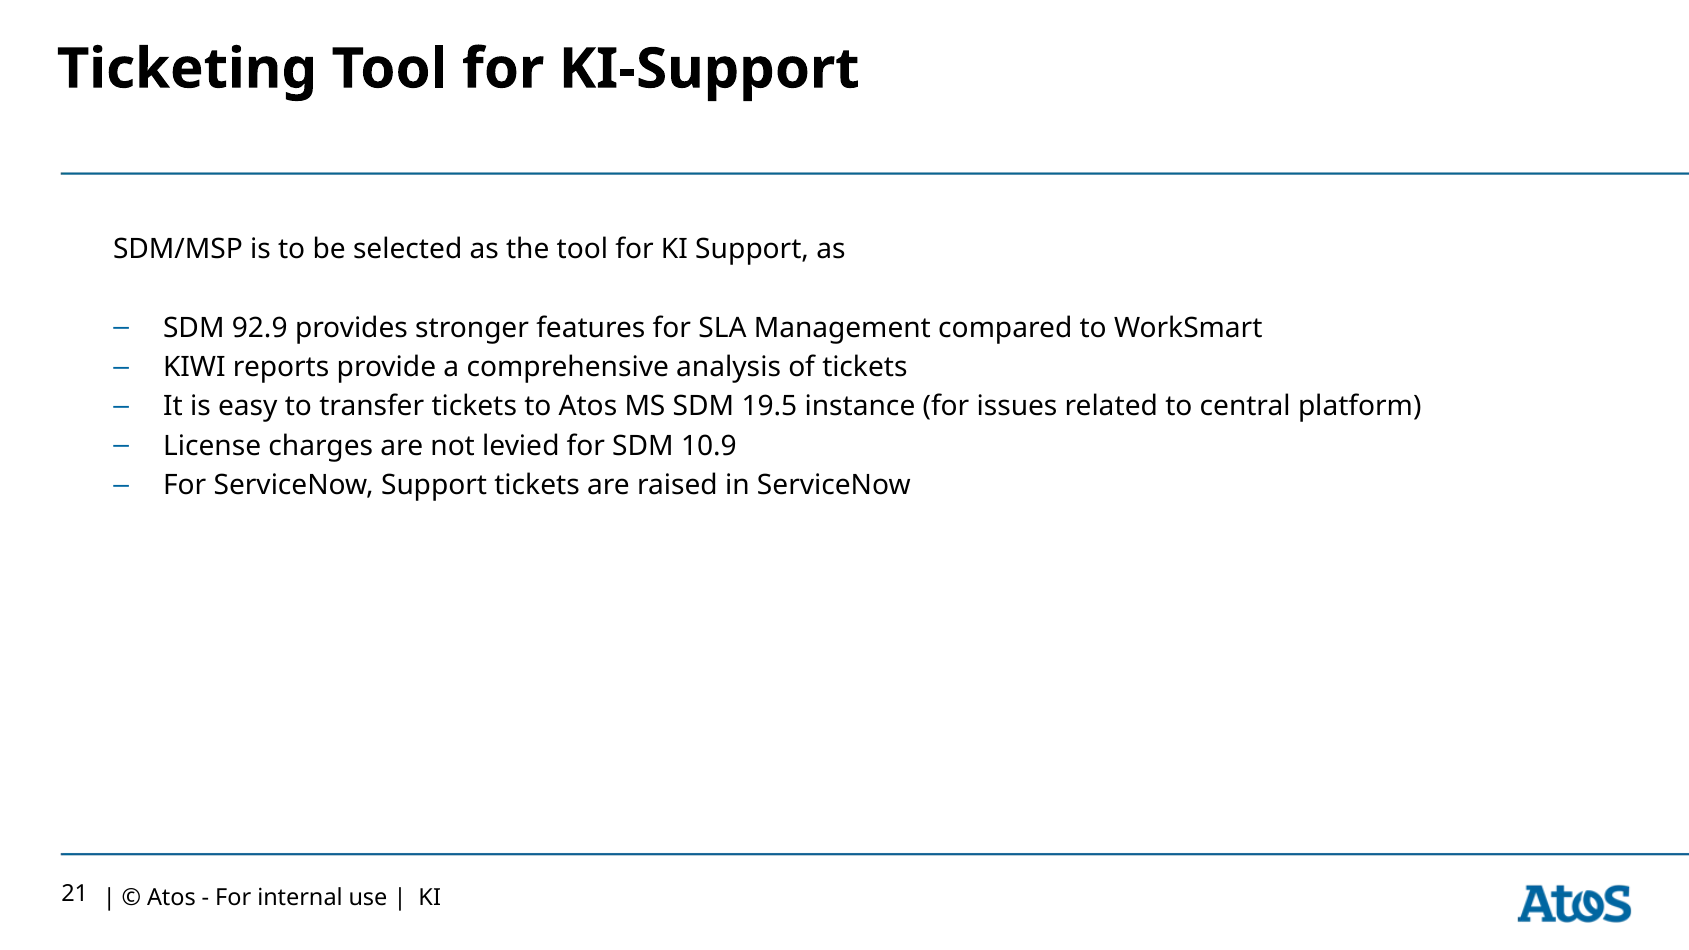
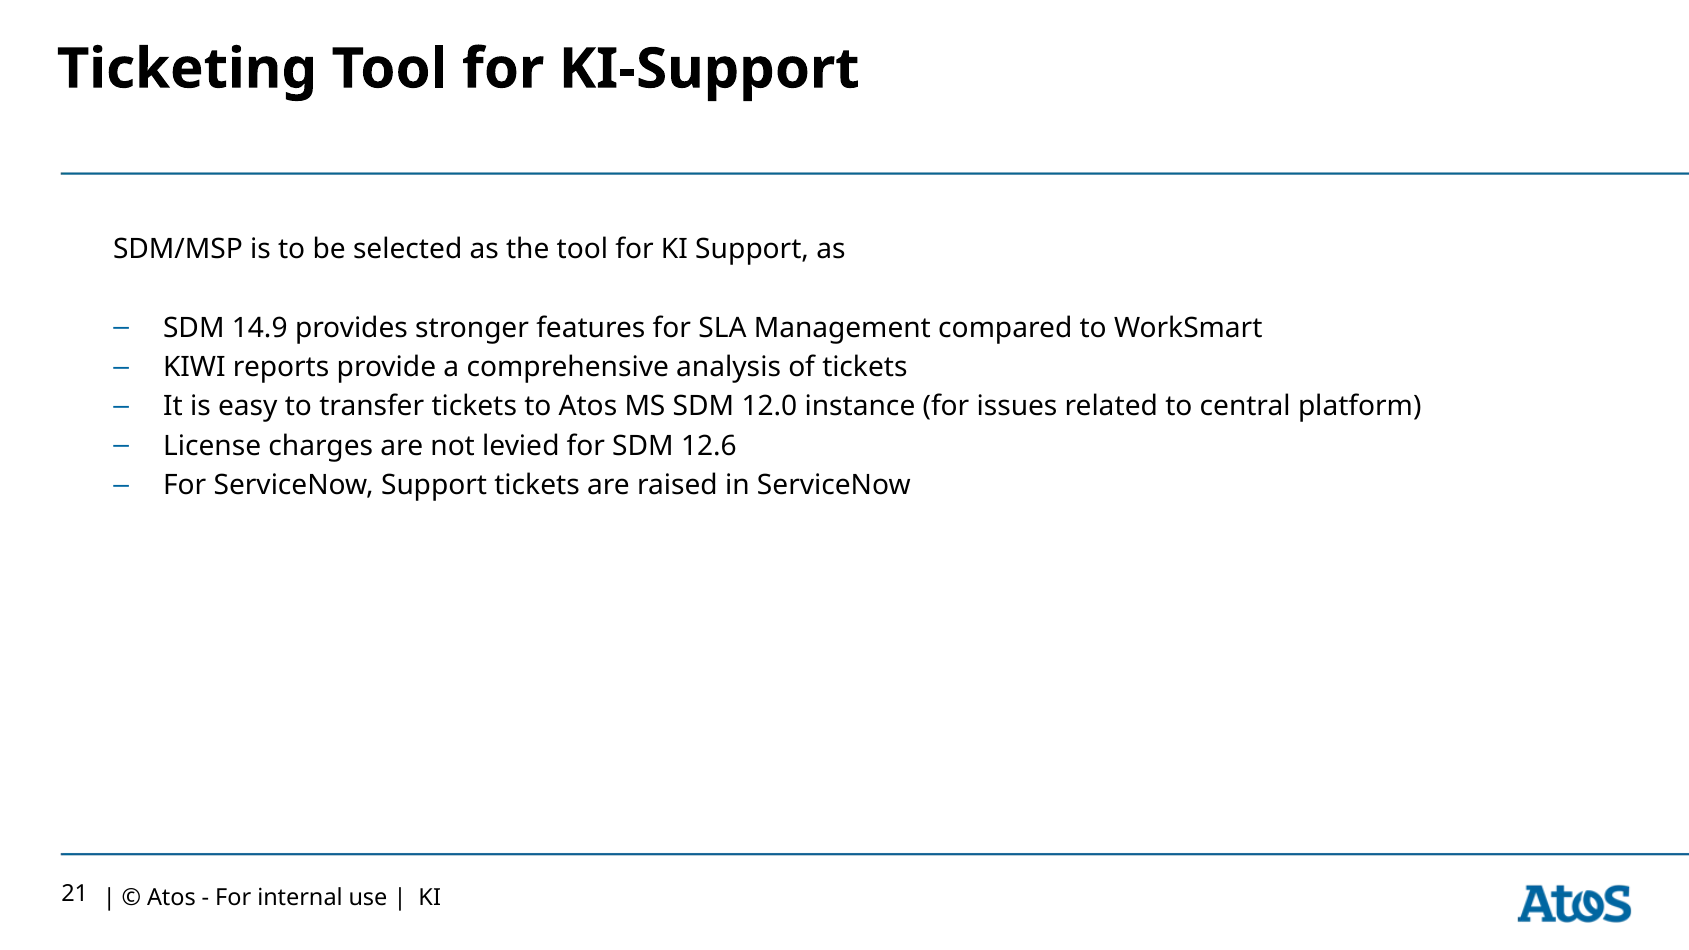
92.9: 92.9 -> 14.9 (260, 328)
19.5: 19.5 -> 12.0 (769, 407)
10.9: 10.9 -> 12.6 (709, 446)
